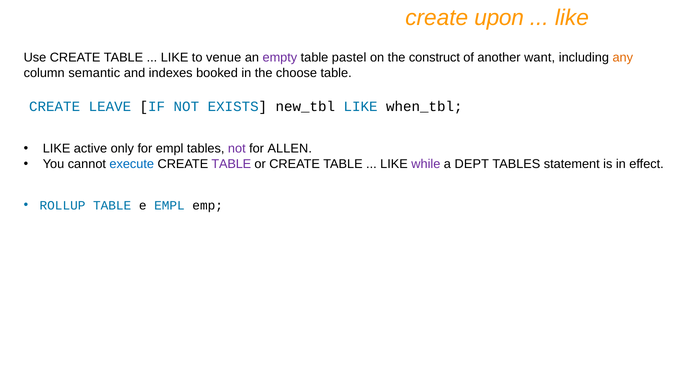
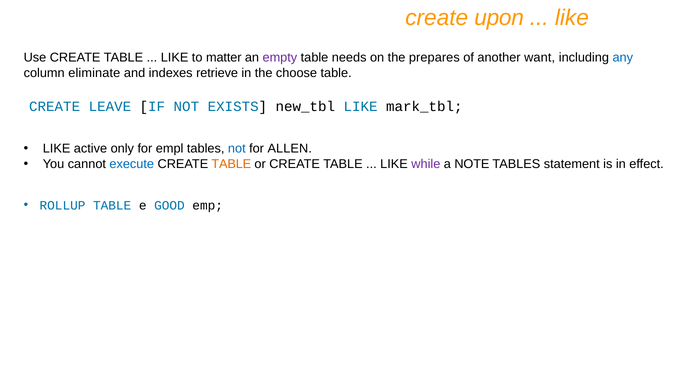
venue: venue -> matter (224, 58)
pastel: pastel -> needs (349, 58)
construct: construct -> prepares (434, 58)
any colour: orange -> blue (623, 58)
semantic: semantic -> eliminate (94, 73)
booked: booked -> retrieve (217, 73)
when_tbl: when_tbl -> mark_tbl (424, 107)
not colour: purple -> blue (237, 149)
TABLE colour: purple -> orange (231, 164)
DEPT: DEPT -> NOTE (472, 164)
e EMPL: EMPL -> GOOD (169, 205)
